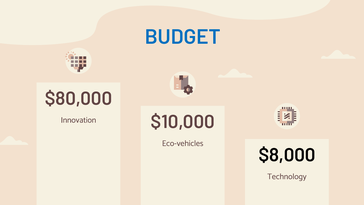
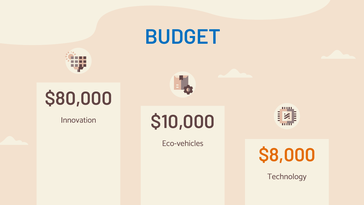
$8,000 colour: black -> orange (287, 155)
